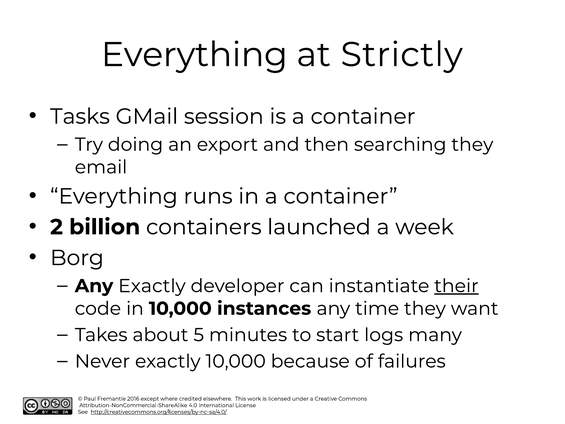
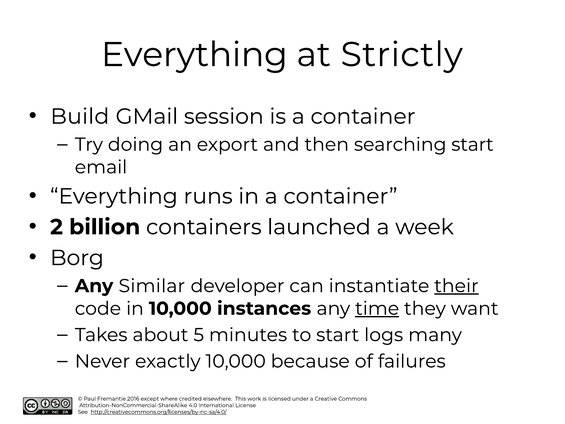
Tasks: Tasks -> Build (80, 116)
searching they: they -> start (472, 144)
Any Exactly: Exactly -> Similar (152, 286)
time underline: none -> present (377, 308)
